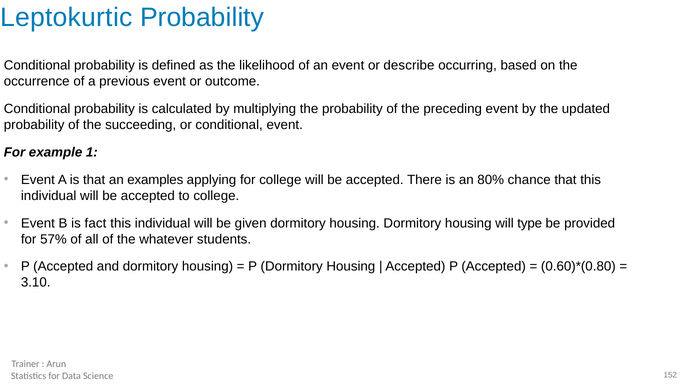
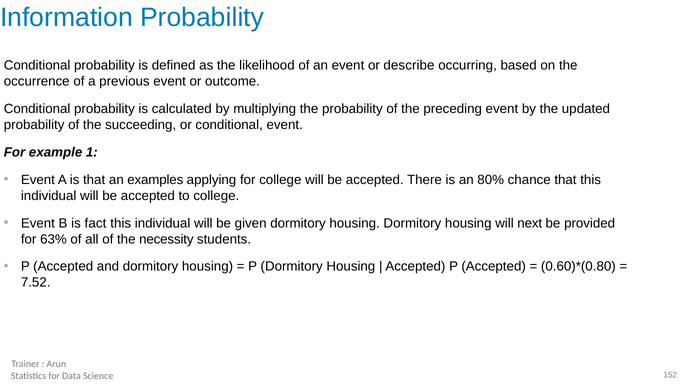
Leptokurtic: Leptokurtic -> Information (66, 18)
type: type -> next (530, 223)
57%: 57% -> 63% (53, 239)
whatever: whatever -> necessity (166, 239)
3.10: 3.10 -> 7.52 (36, 282)
